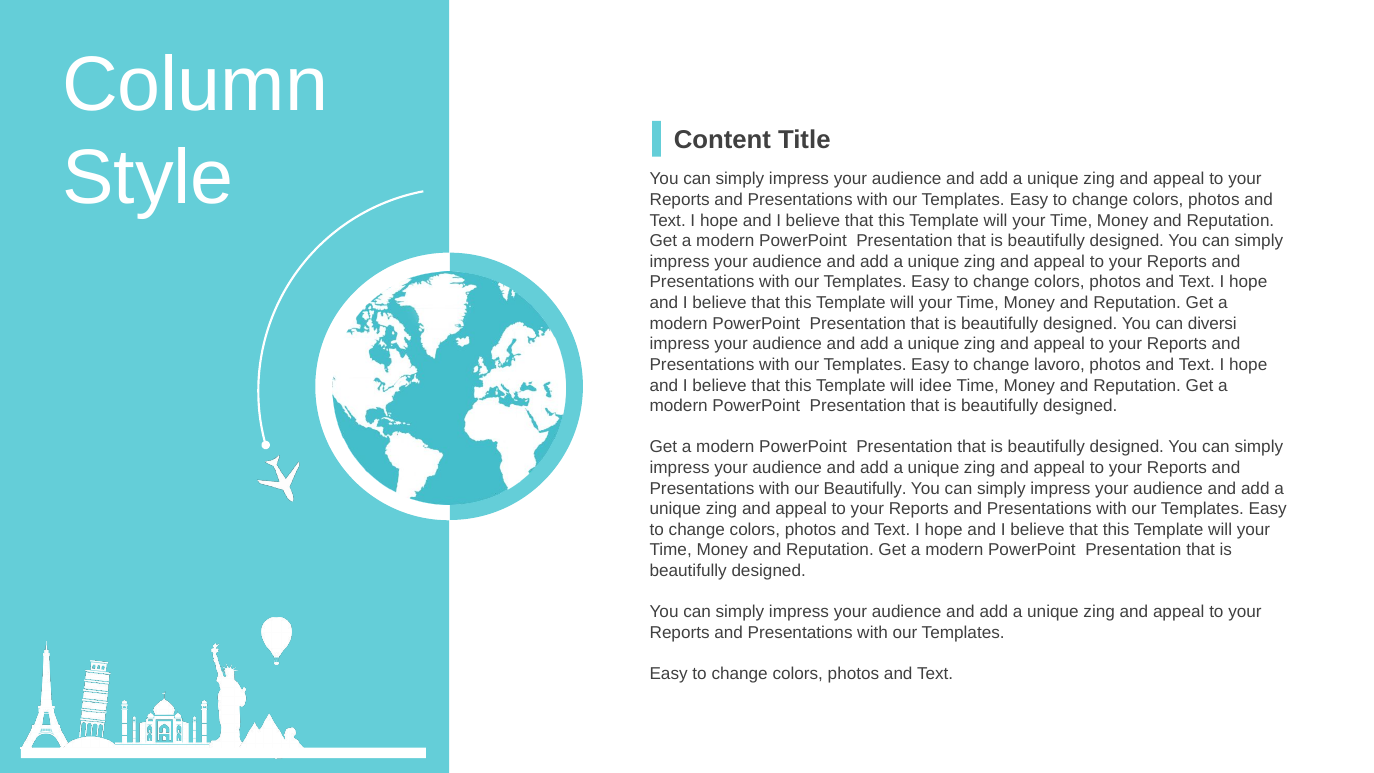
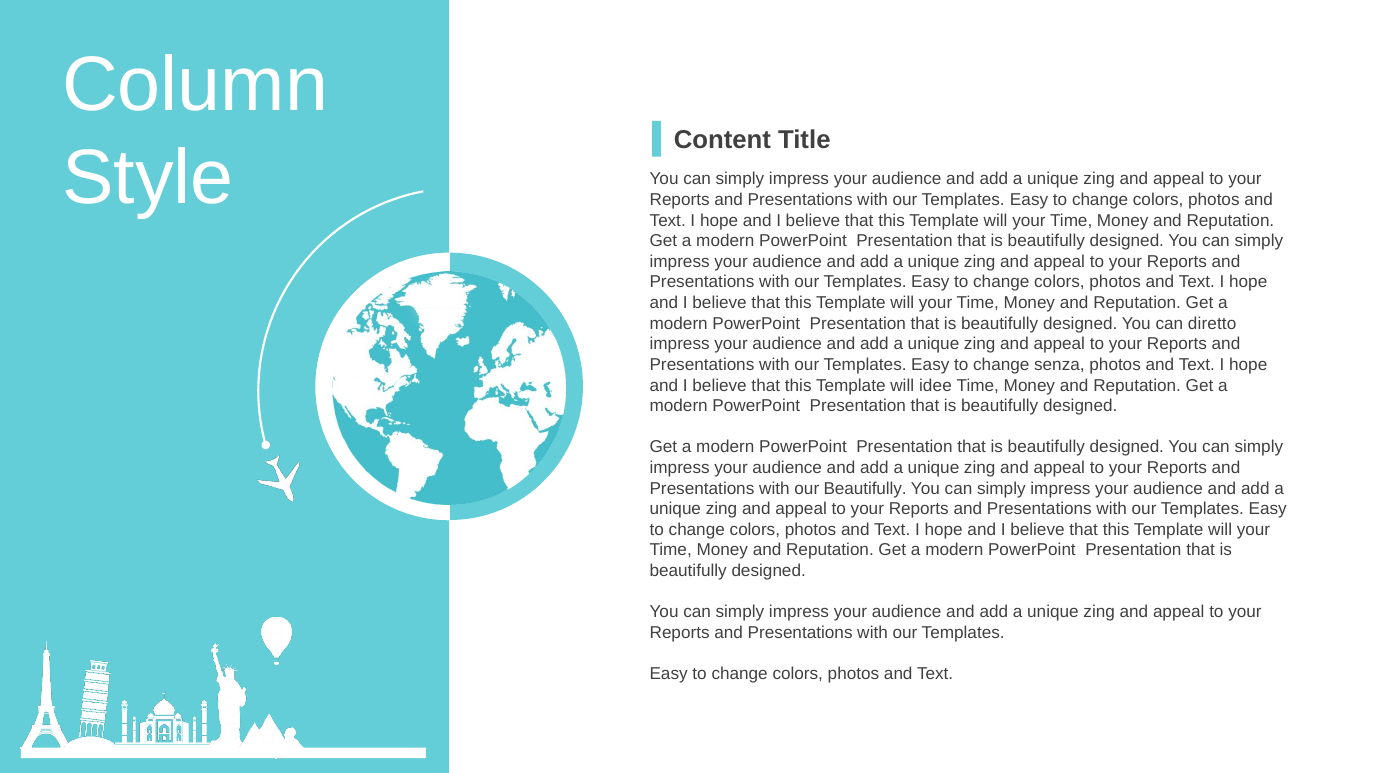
diversi: diversi -> diretto (1212, 323)
lavoro: lavoro -> senza (1059, 365)
